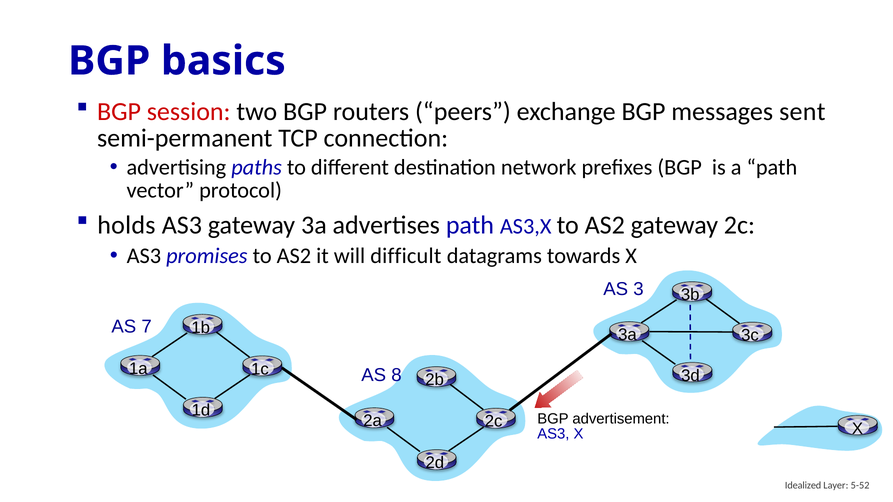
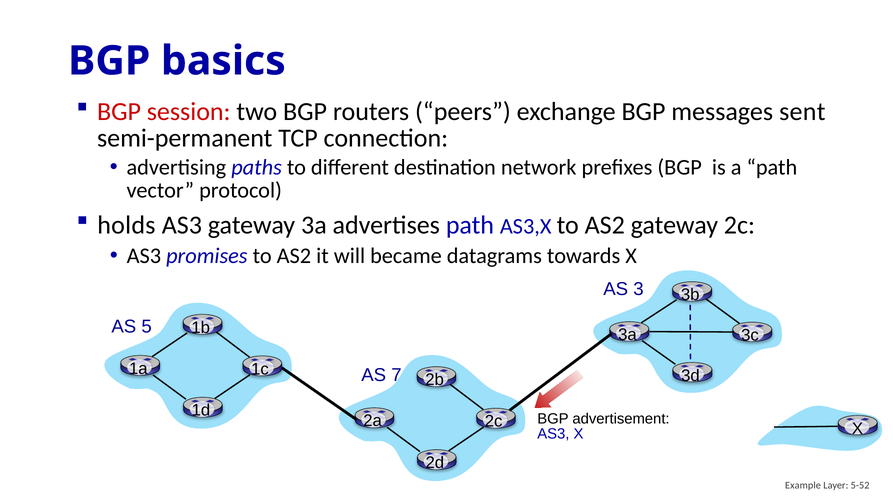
difficult: difficult -> became (406, 256)
7: 7 -> 5 (147, 327)
8: 8 -> 7 (397, 375)
Idealized: Idealized -> Example (803, 486)
